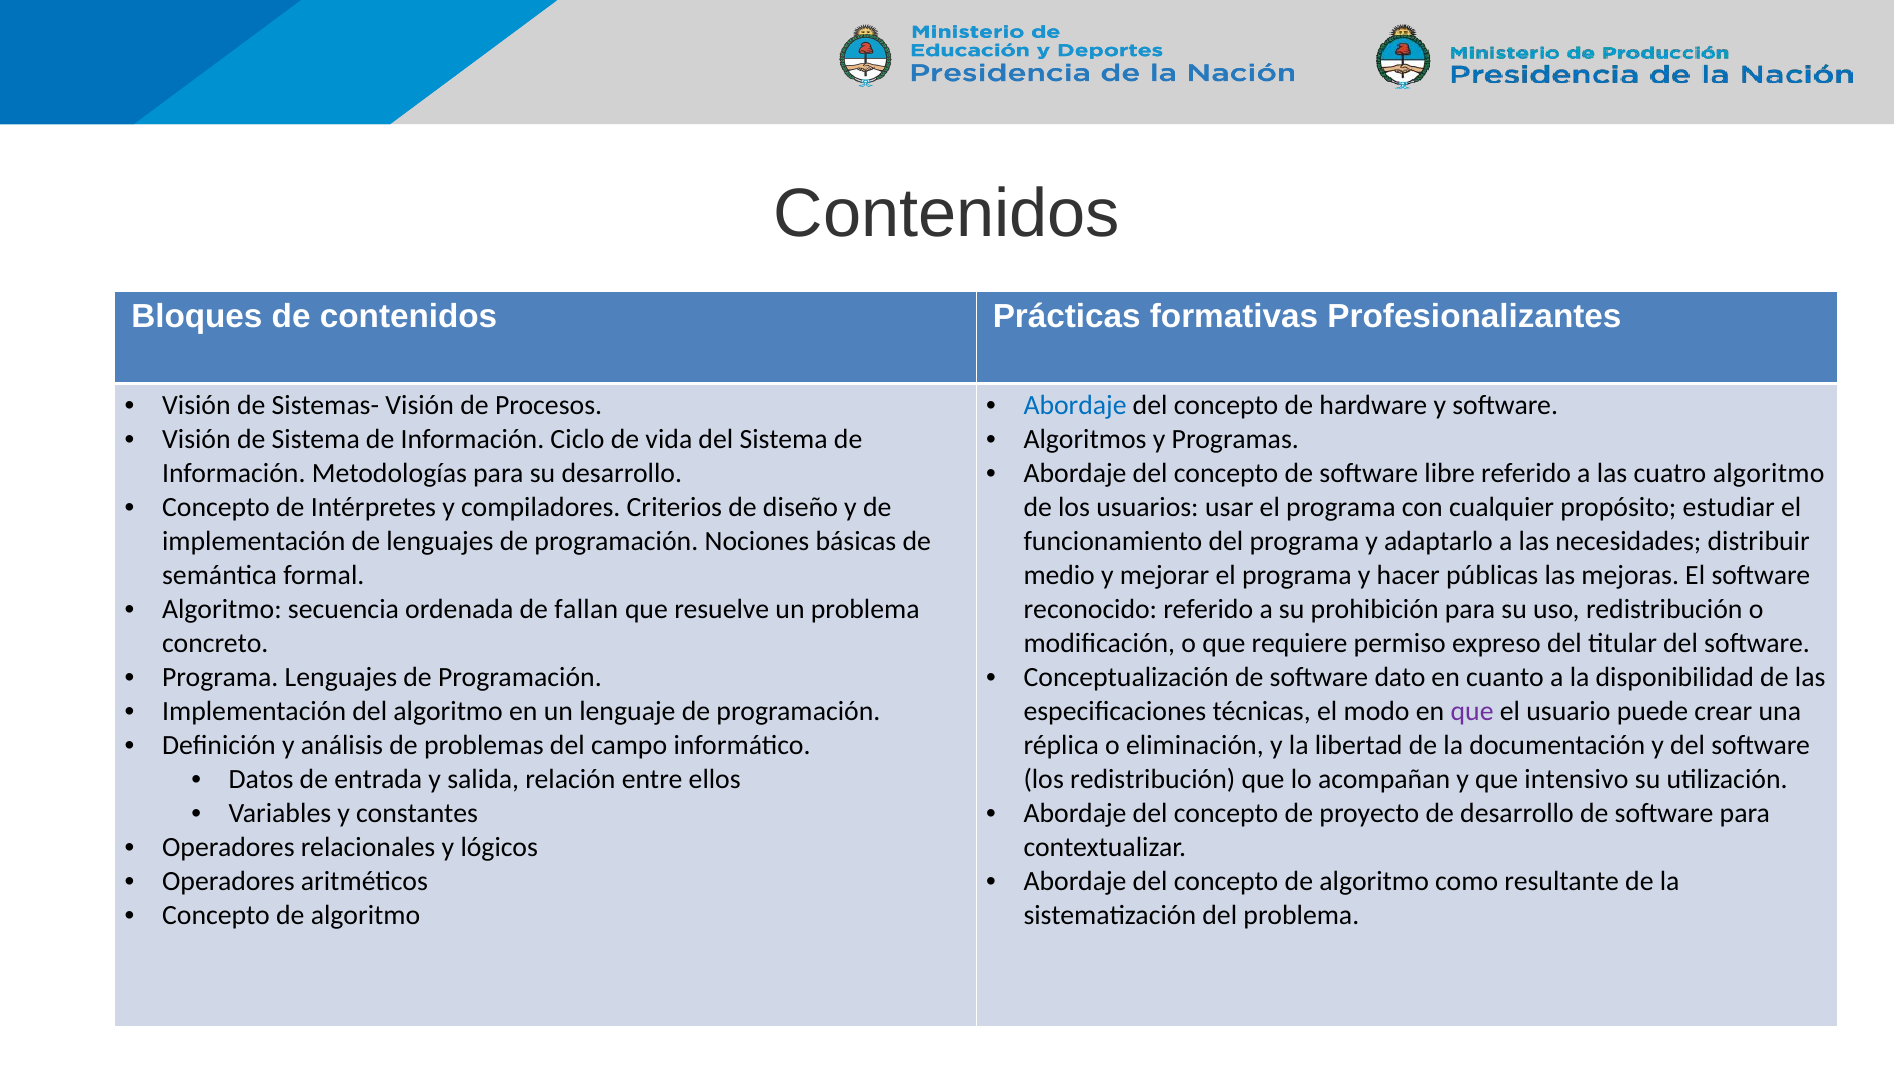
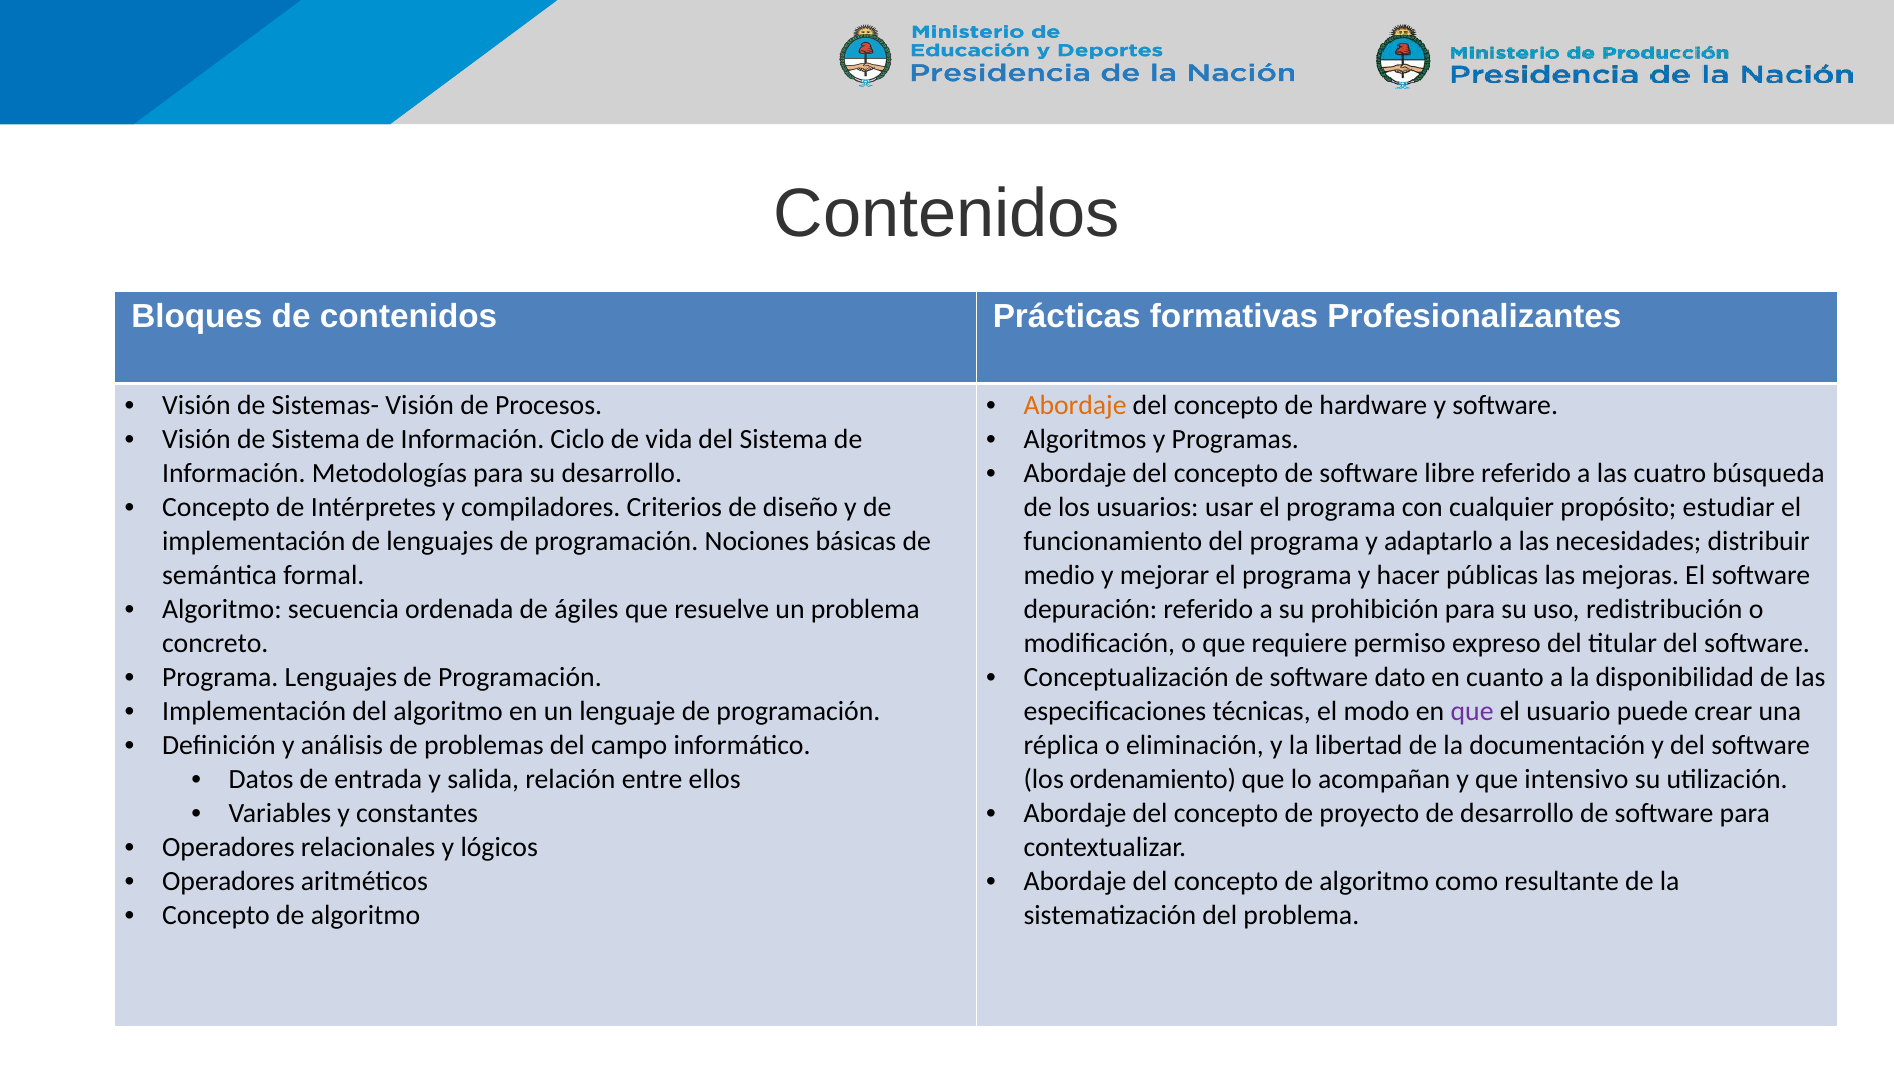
Abordaje colour: blue -> orange (1075, 405)
cuatro algoritmo: algoritmo -> búsqueda (1769, 473)
fallan: fallan -> ágiles (586, 609)
reconocido: reconocido -> depuración (1090, 609)
los redistribución: redistribución -> ordenamiento (1153, 779)
